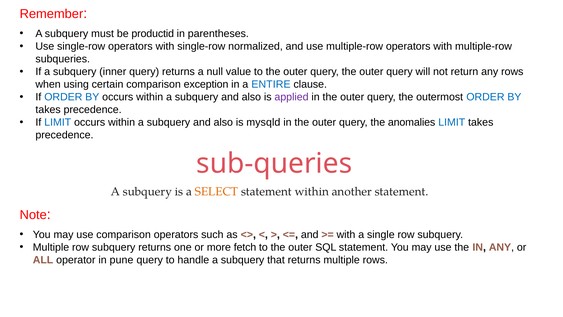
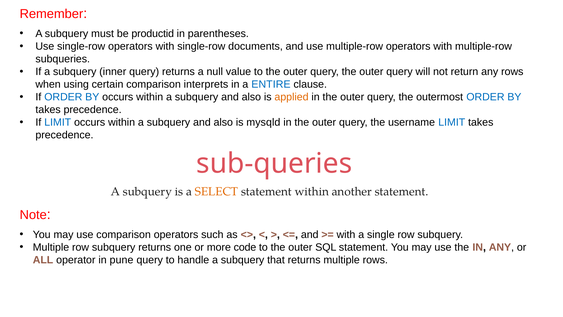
normalized: normalized -> documents (255, 46)
exception: exception -> interprets (206, 84)
applied colour: purple -> orange (292, 97)
anomalies: anomalies -> username (412, 122)
fetch: fetch -> code (245, 247)
